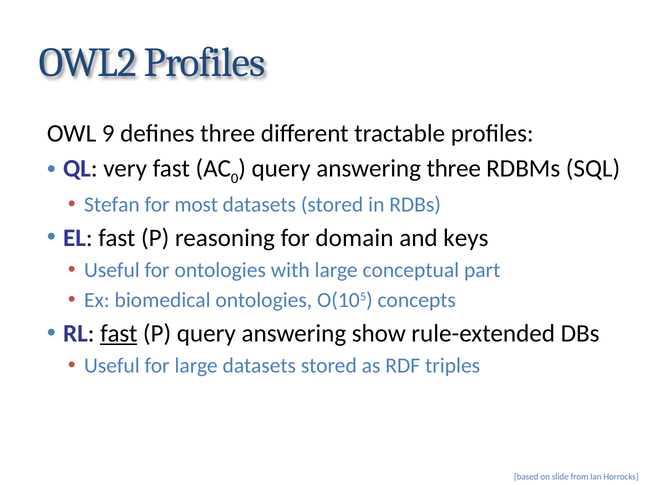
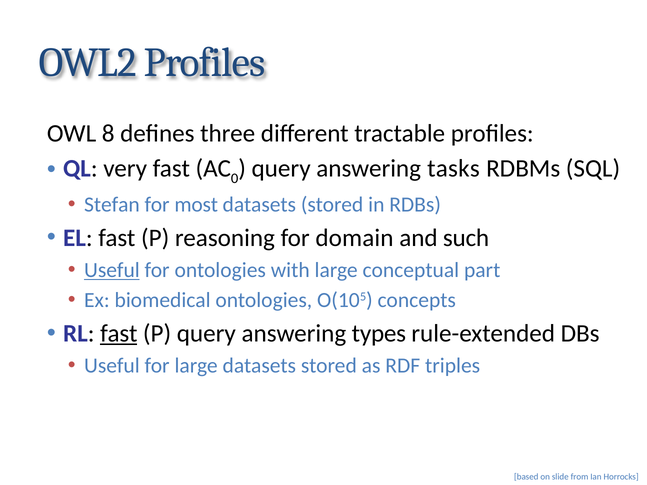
9: 9 -> 8 (108, 133)
answering three: three -> tasks (453, 169)
keys: keys -> such (466, 238)
Useful underline: none -> present (112, 270)
show: show -> types (379, 334)
